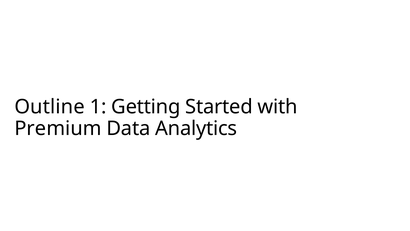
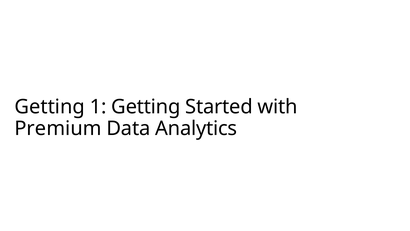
Outline: Outline -> Getting (50, 107)
